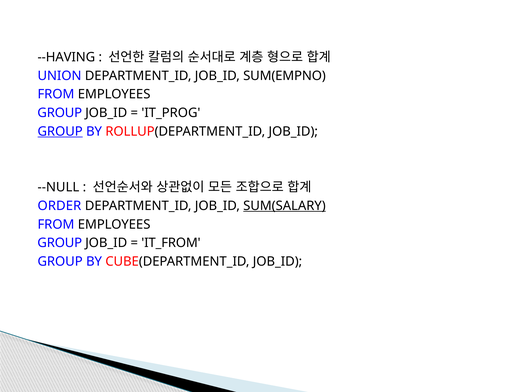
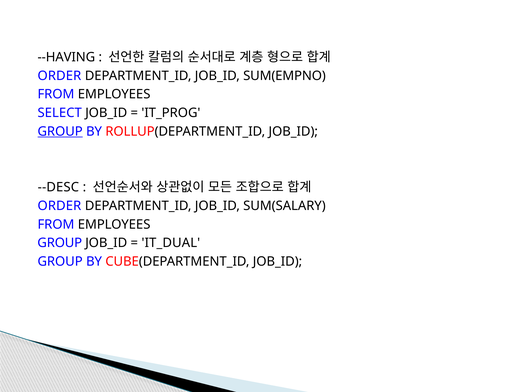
UNION: UNION -> ORDER (59, 76)
GROUP: GROUP -> SELECT (60, 113)
--NULL: --NULL -> --DESC (58, 187)
SUM(SALARY underline: present -> none (284, 206)
IT_FROM: IT_FROM -> IT_DUAL (171, 243)
